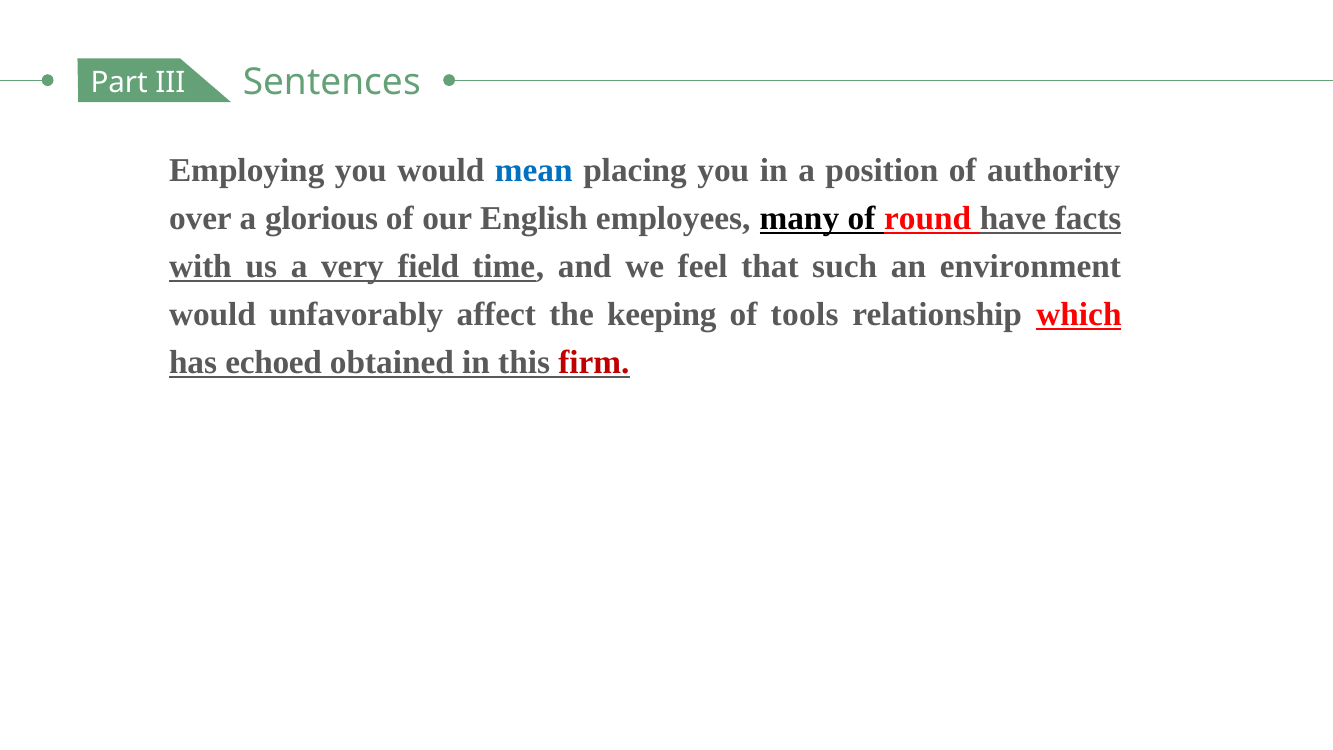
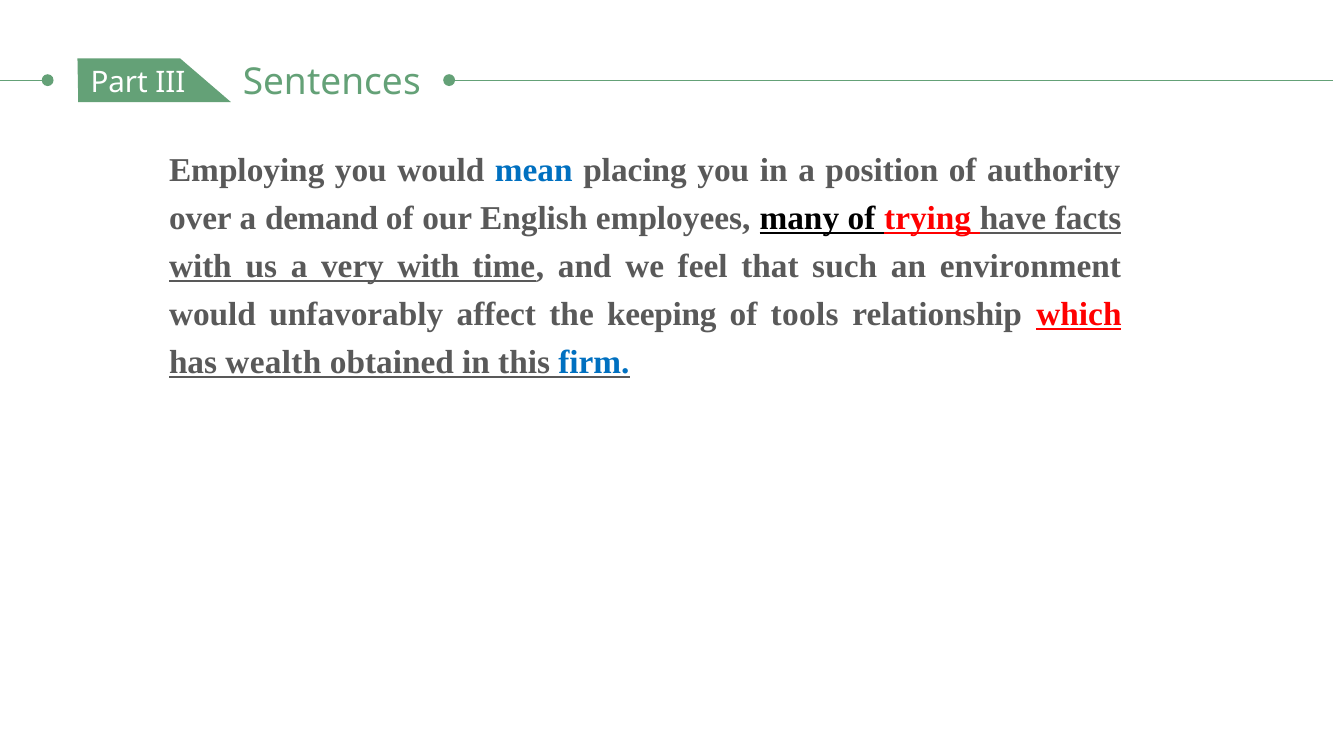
glorious: glorious -> demand (322, 219)
round: round -> trying (928, 219)
very field: field -> with (428, 267)
echoed: echoed -> wealth (273, 362)
firm colour: red -> blue (594, 362)
